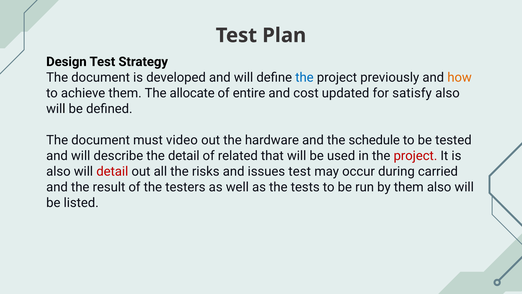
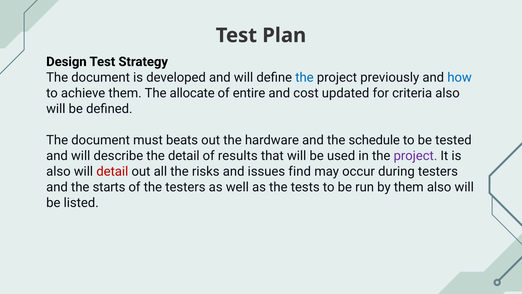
how colour: orange -> blue (460, 77)
satisfy: satisfy -> criteria (412, 93)
video: video -> beats (182, 140)
related: related -> results (238, 156)
project colour: red -> purple (415, 156)
issues test: test -> find (300, 171)
during carried: carried -> testers (438, 171)
result: result -> starts (109, 187)
